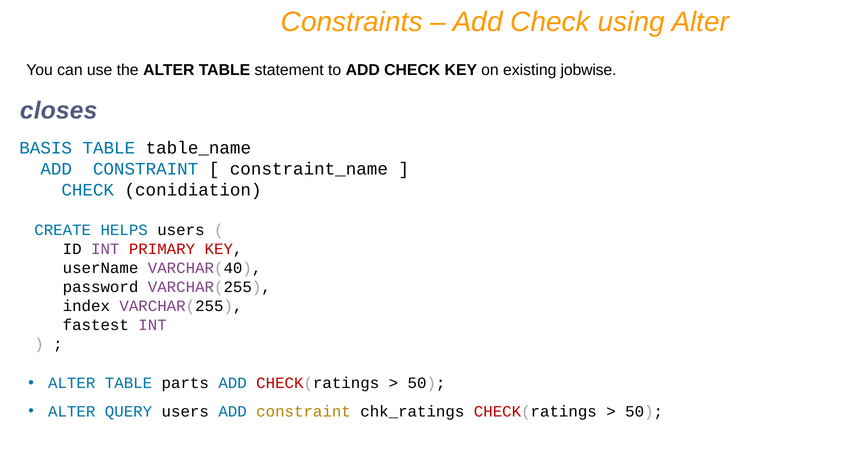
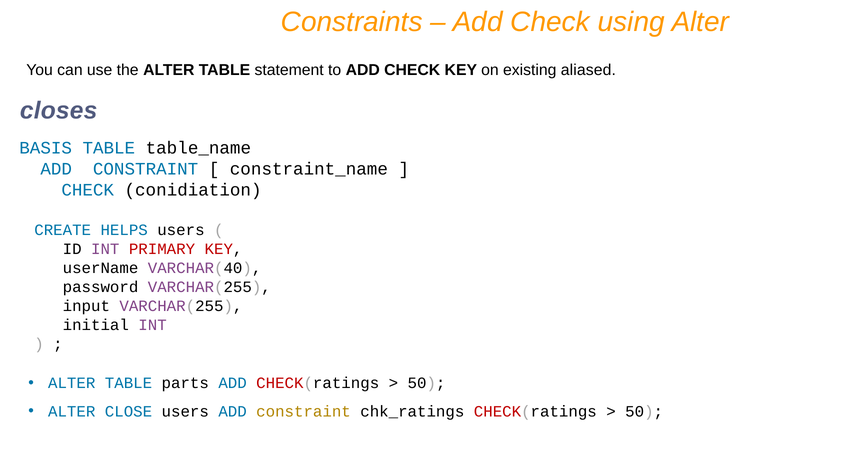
jobwise: jobwise -> aliased (588, 70)
index: index -> input (86, 306)
fastest: fastest -> initial (96, 325)
QUERY: QUERY -> CLOSE (128, 412)
